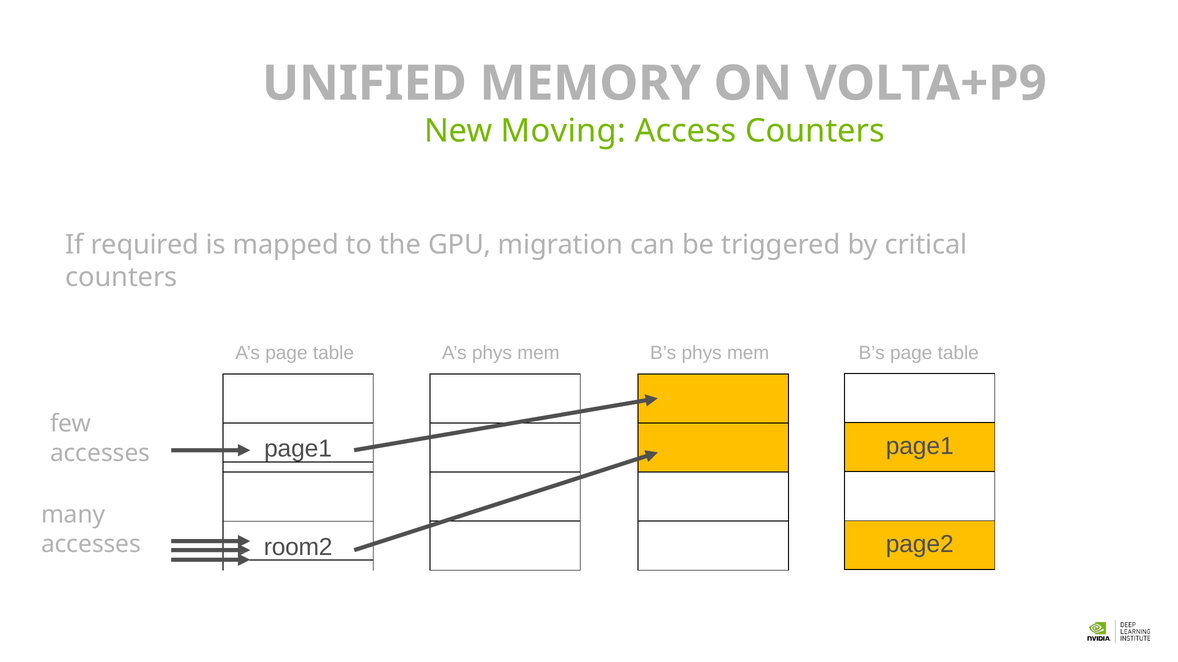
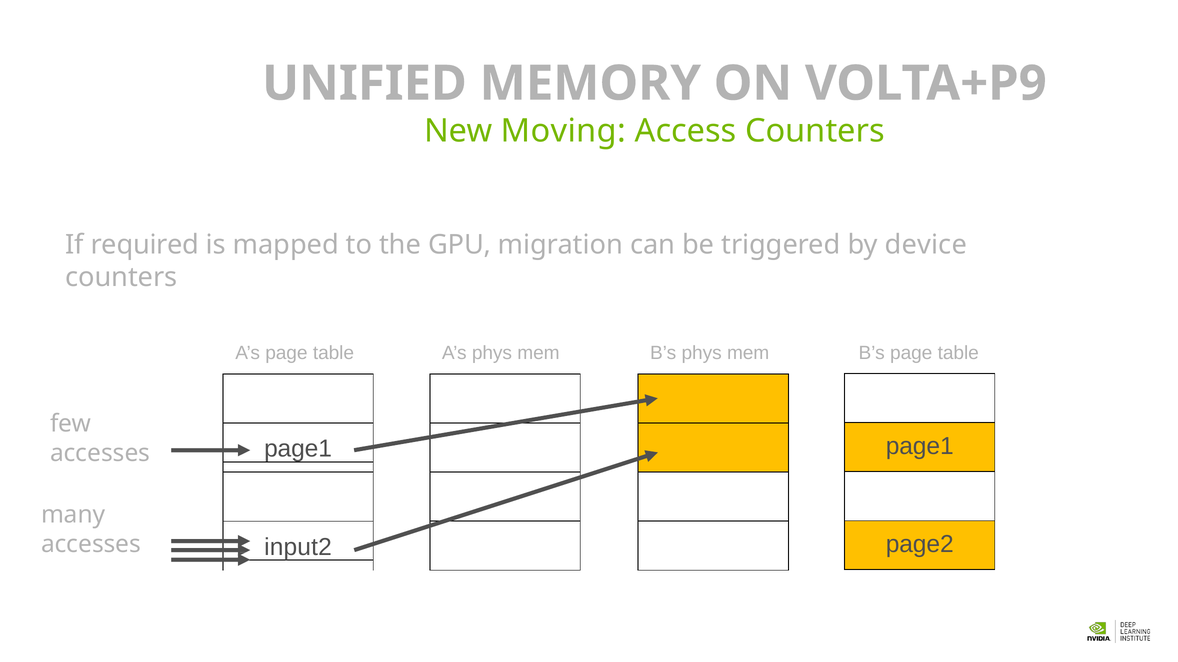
critical: critical -> device (926, 245)
room2: room2 -> input2 (298, 547)
